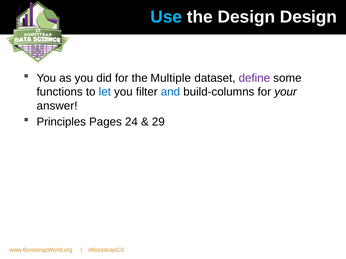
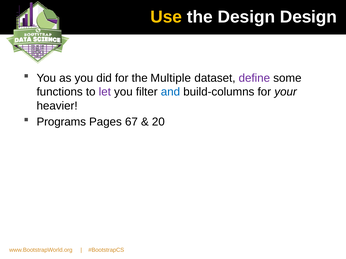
Use colour: light blue -> yellow (166, 17)
let colour: blue -> purple (105, 92)
answer: answer -> heavier (57, 106)
Principles: Principles -> Programs (61, 122)
24: 24 -> 67 (131, 122)
29: 29 -> 20 (158, 122)
